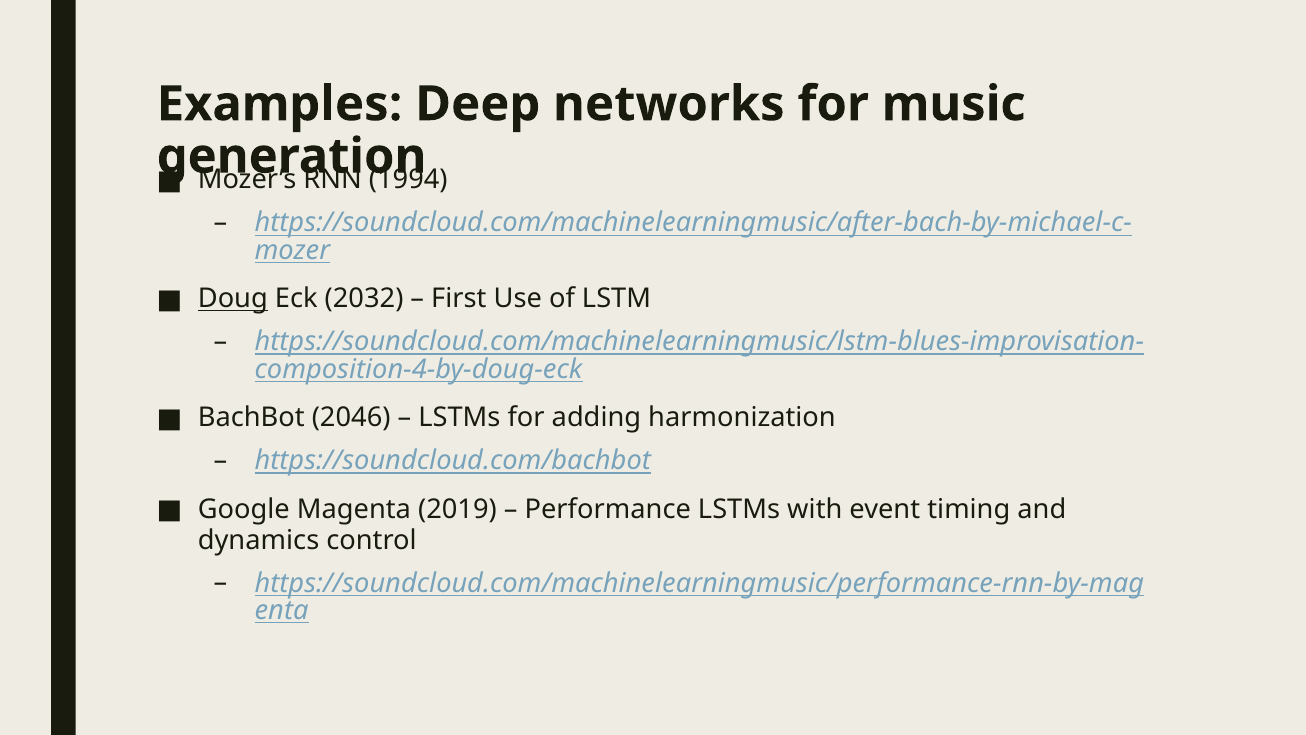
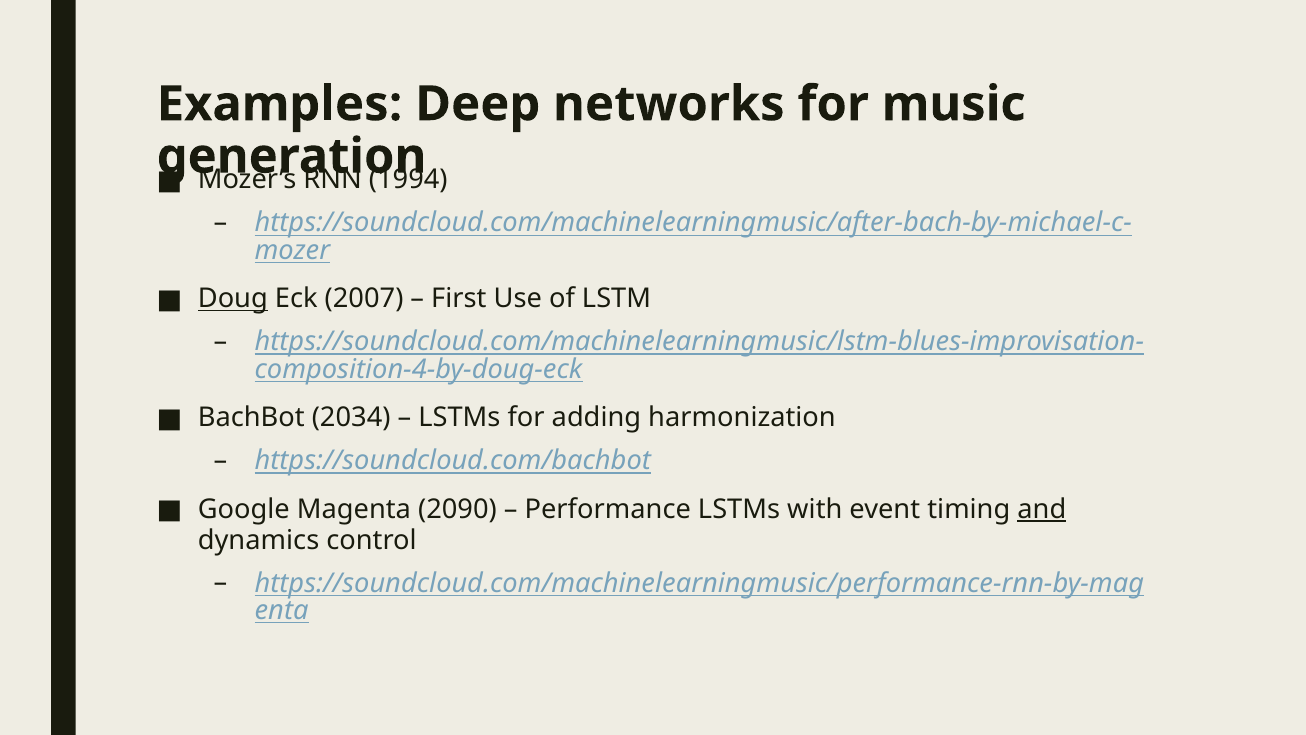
2032: 2032 -> 2007 (364, 299)
2046: 2046 -> 2034 (351, 418)
2019: 2019 -> 2090 (457, 509)
and underline: none -> present (1042, 509)
